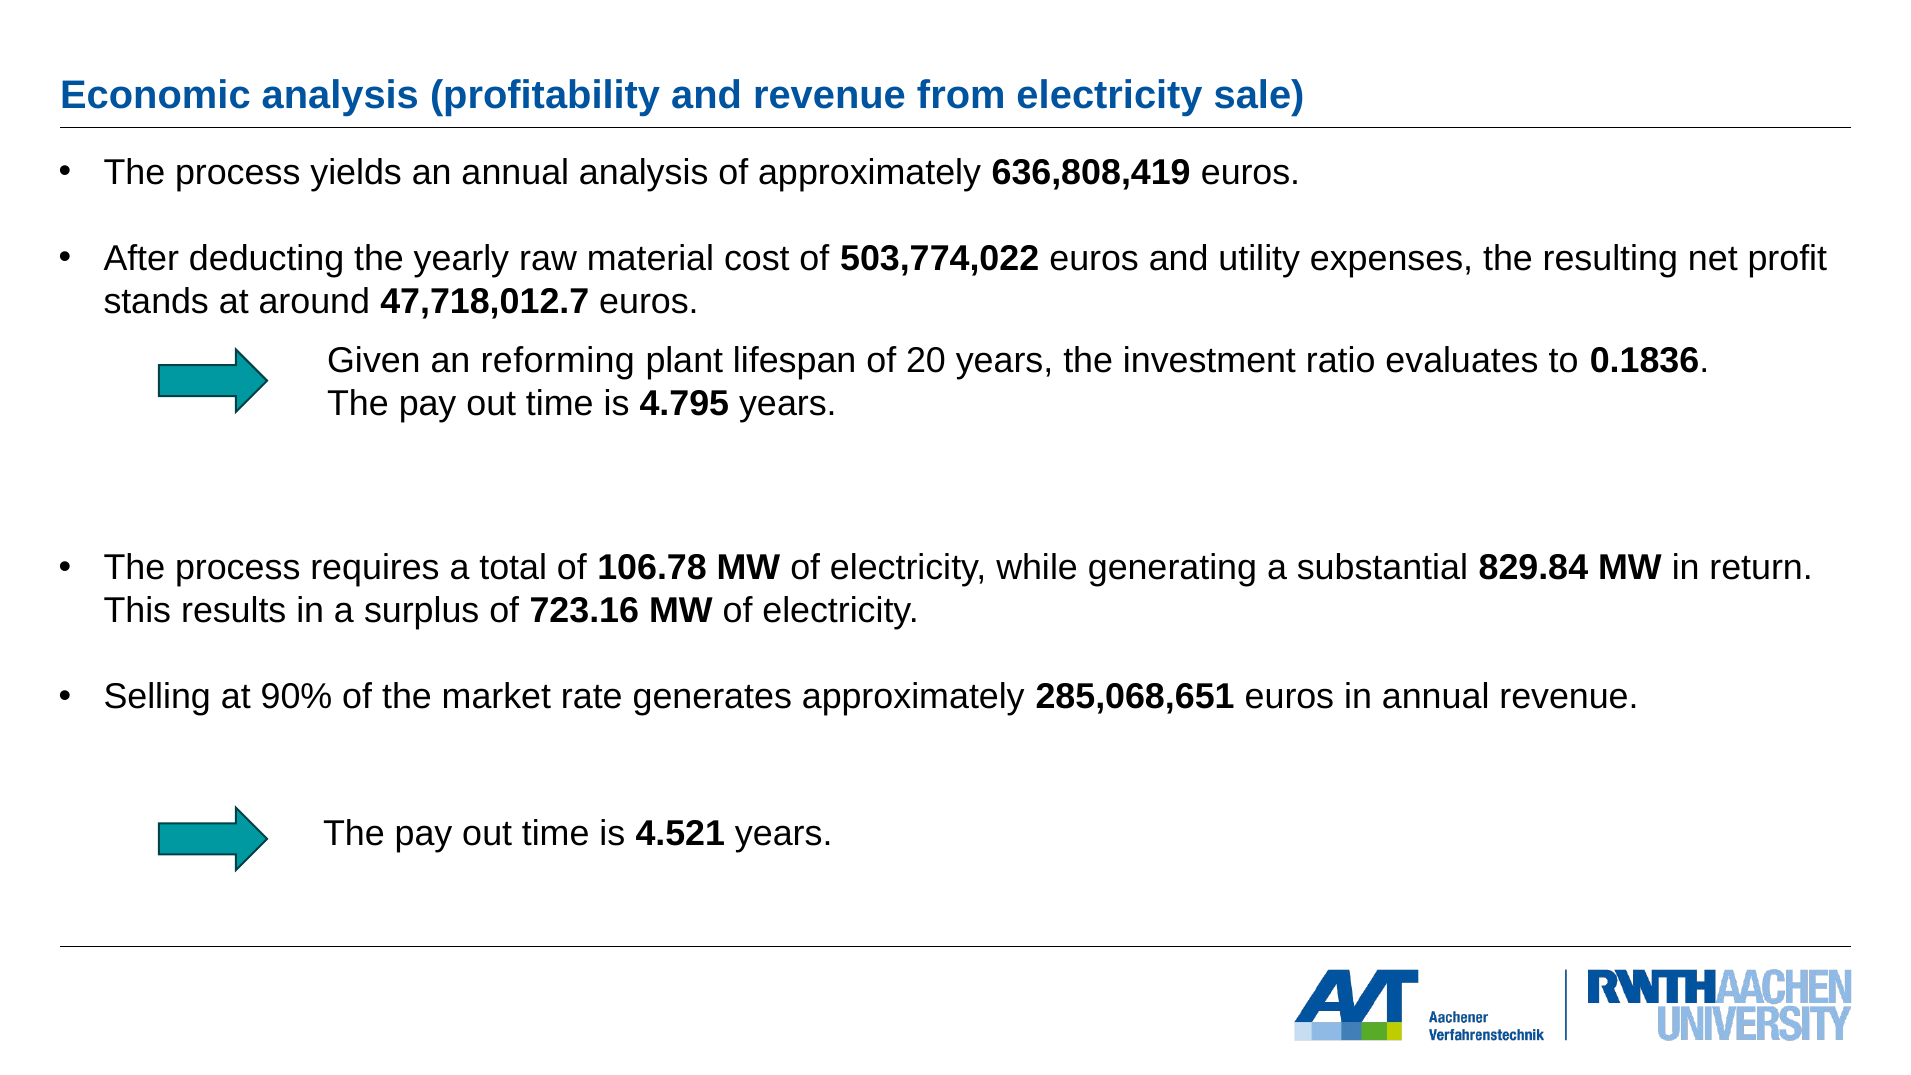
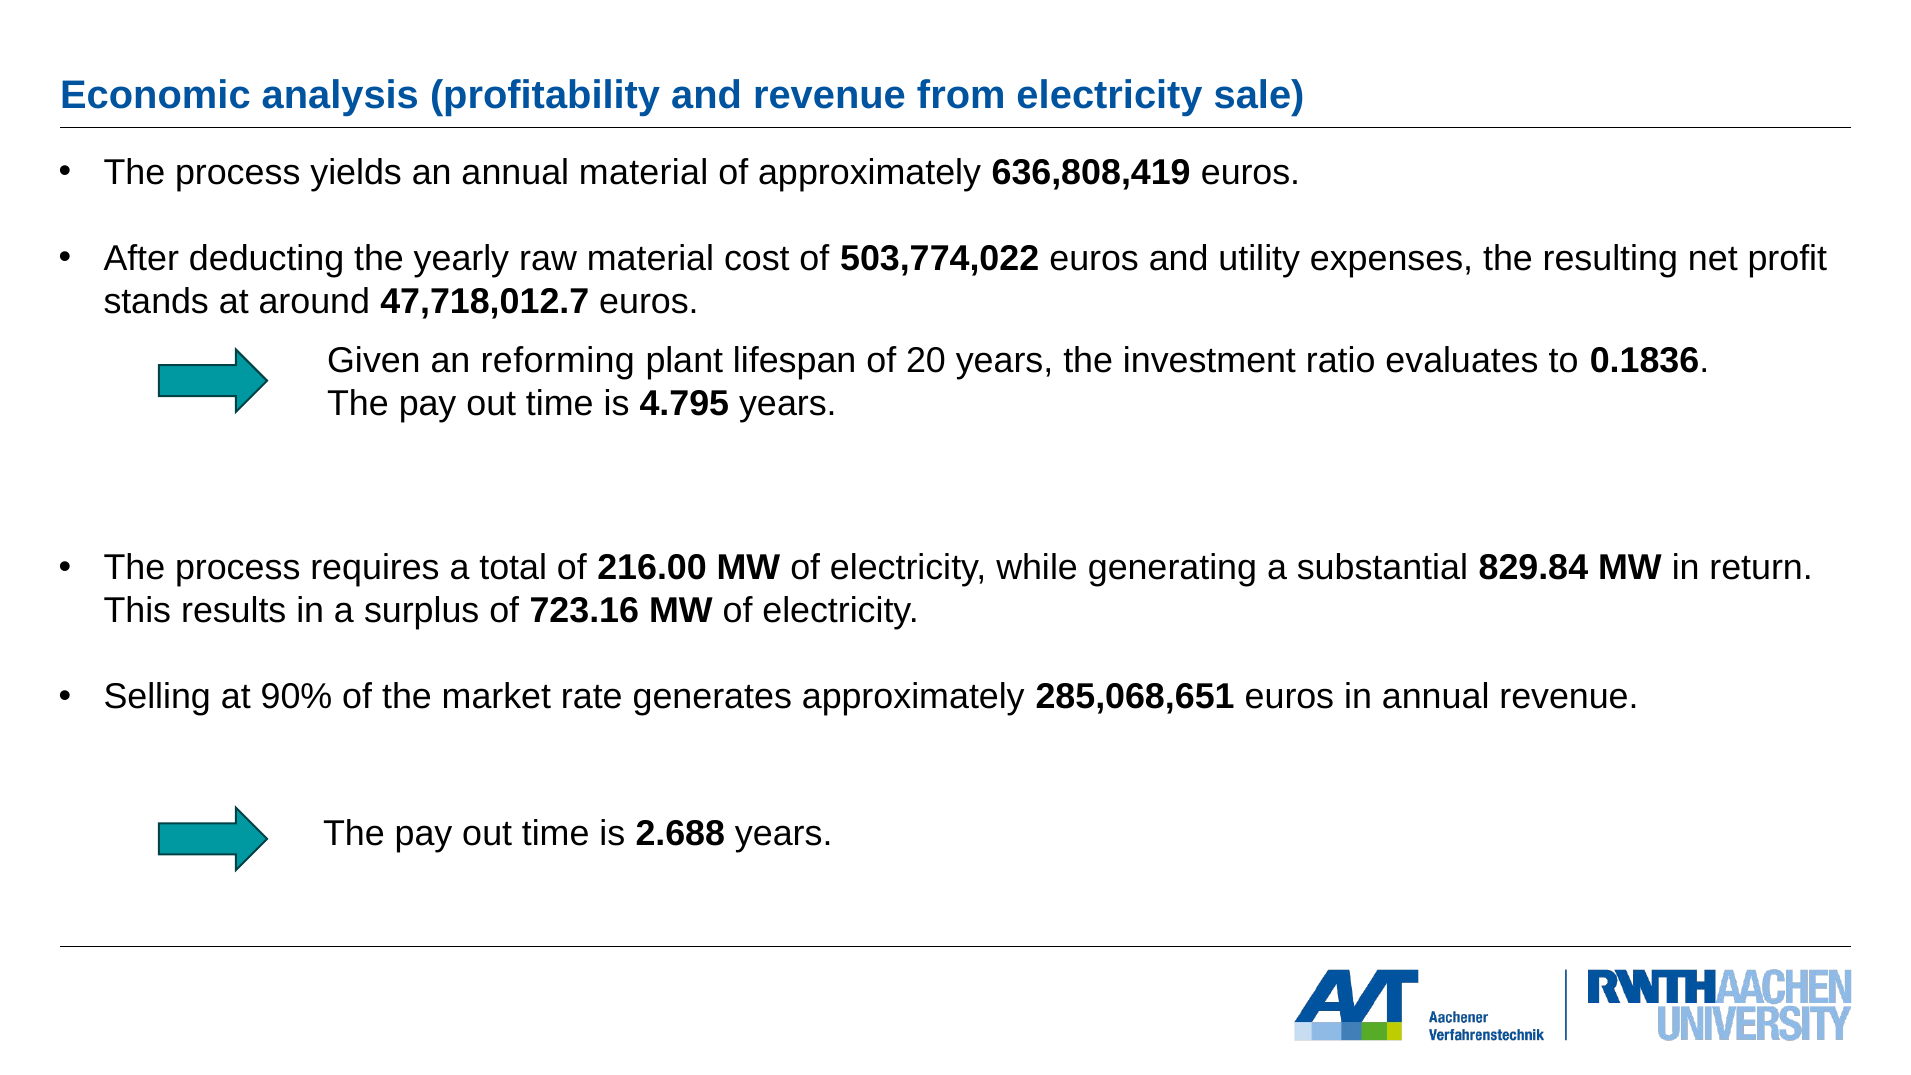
annual analysis: analysis -> material (644, 172)
106.78: 106.78 -> 216.00 (652, 568)
4.521: 4.521 -> 2.688 (680, 834)
